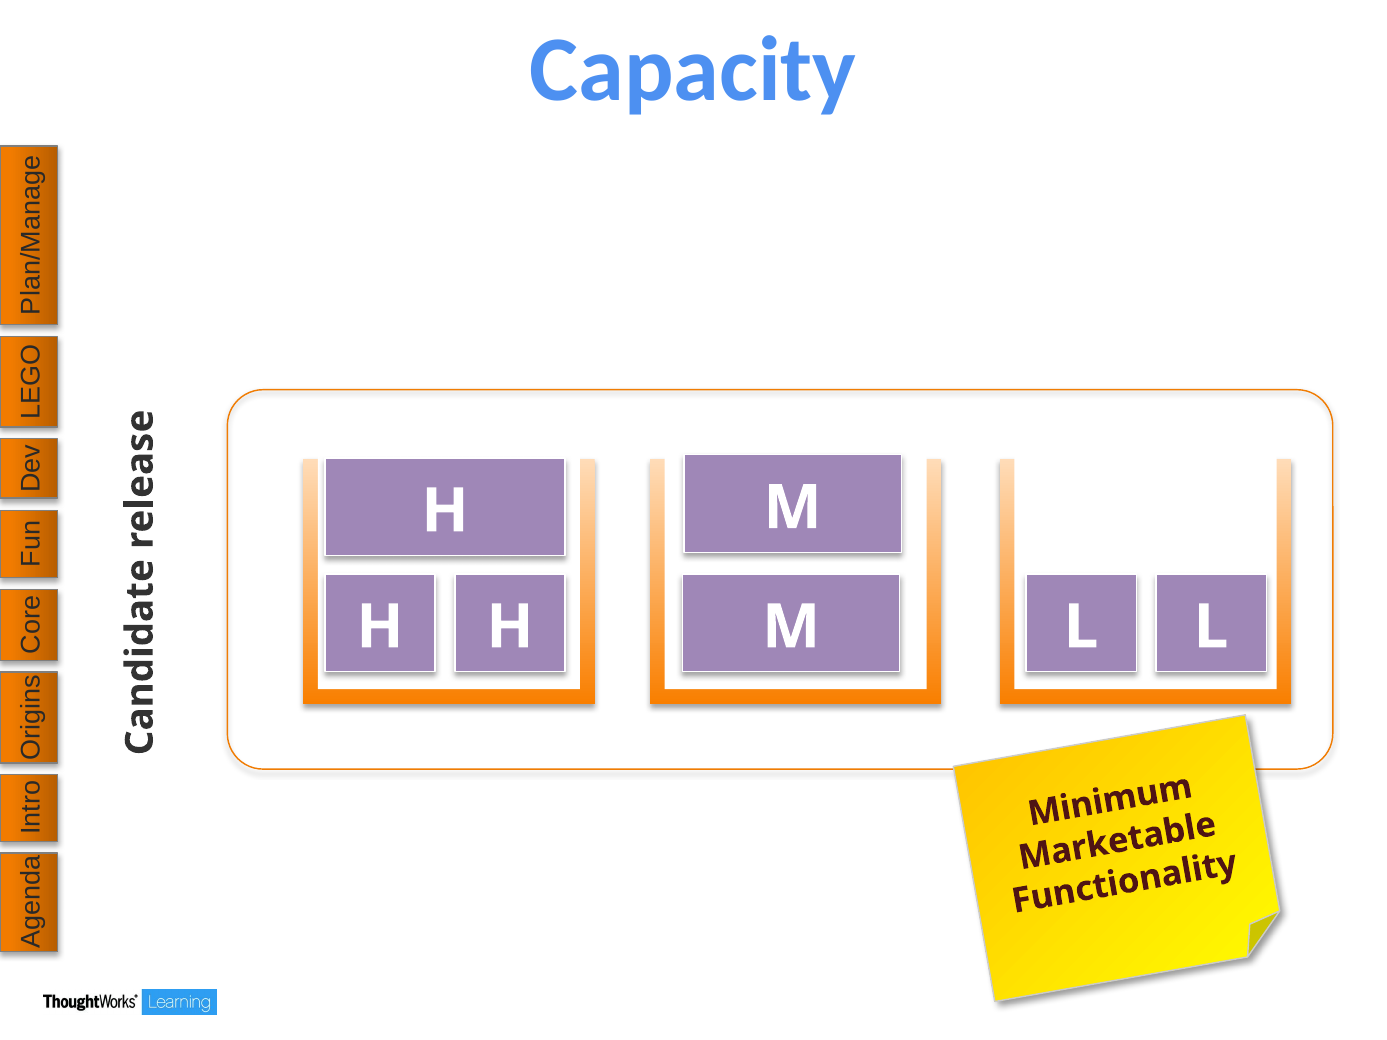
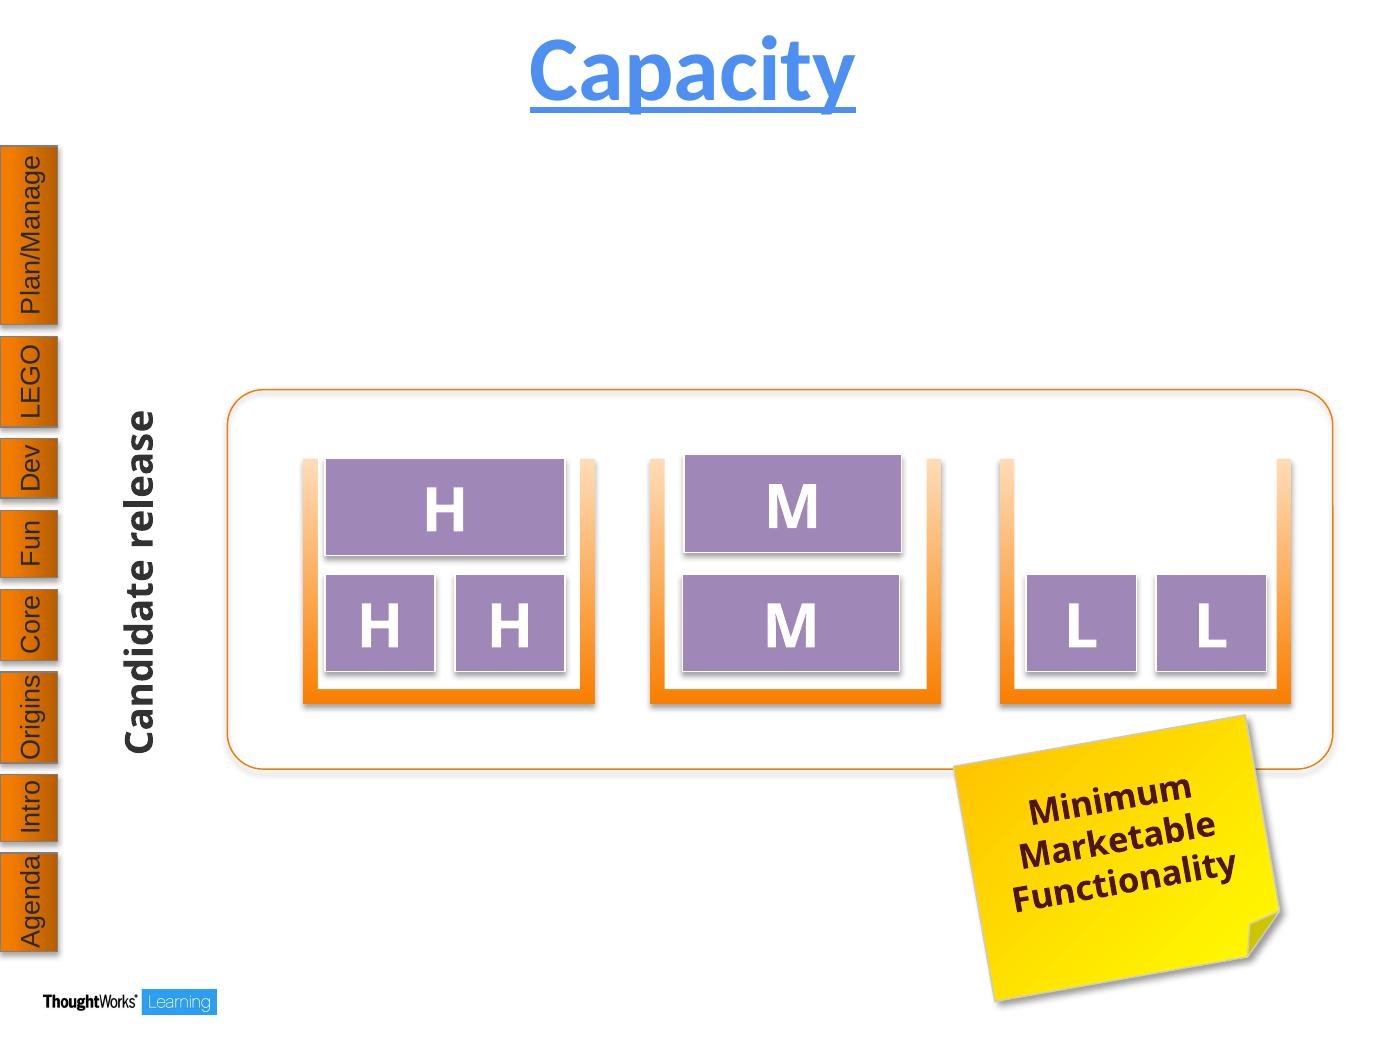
Capacity underline: none -> present (693, 70)
